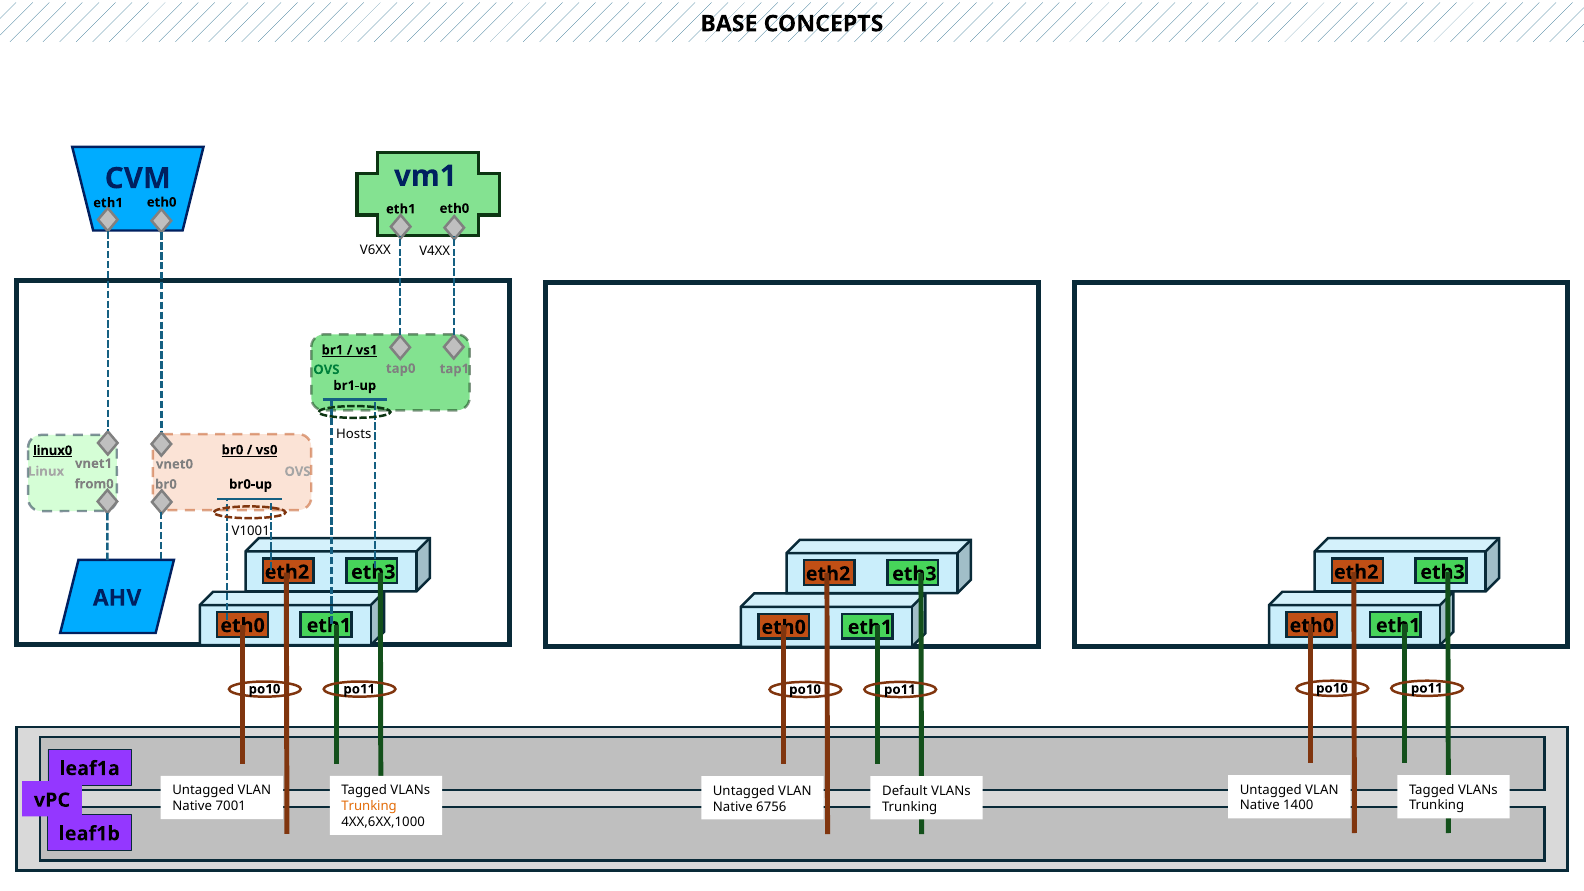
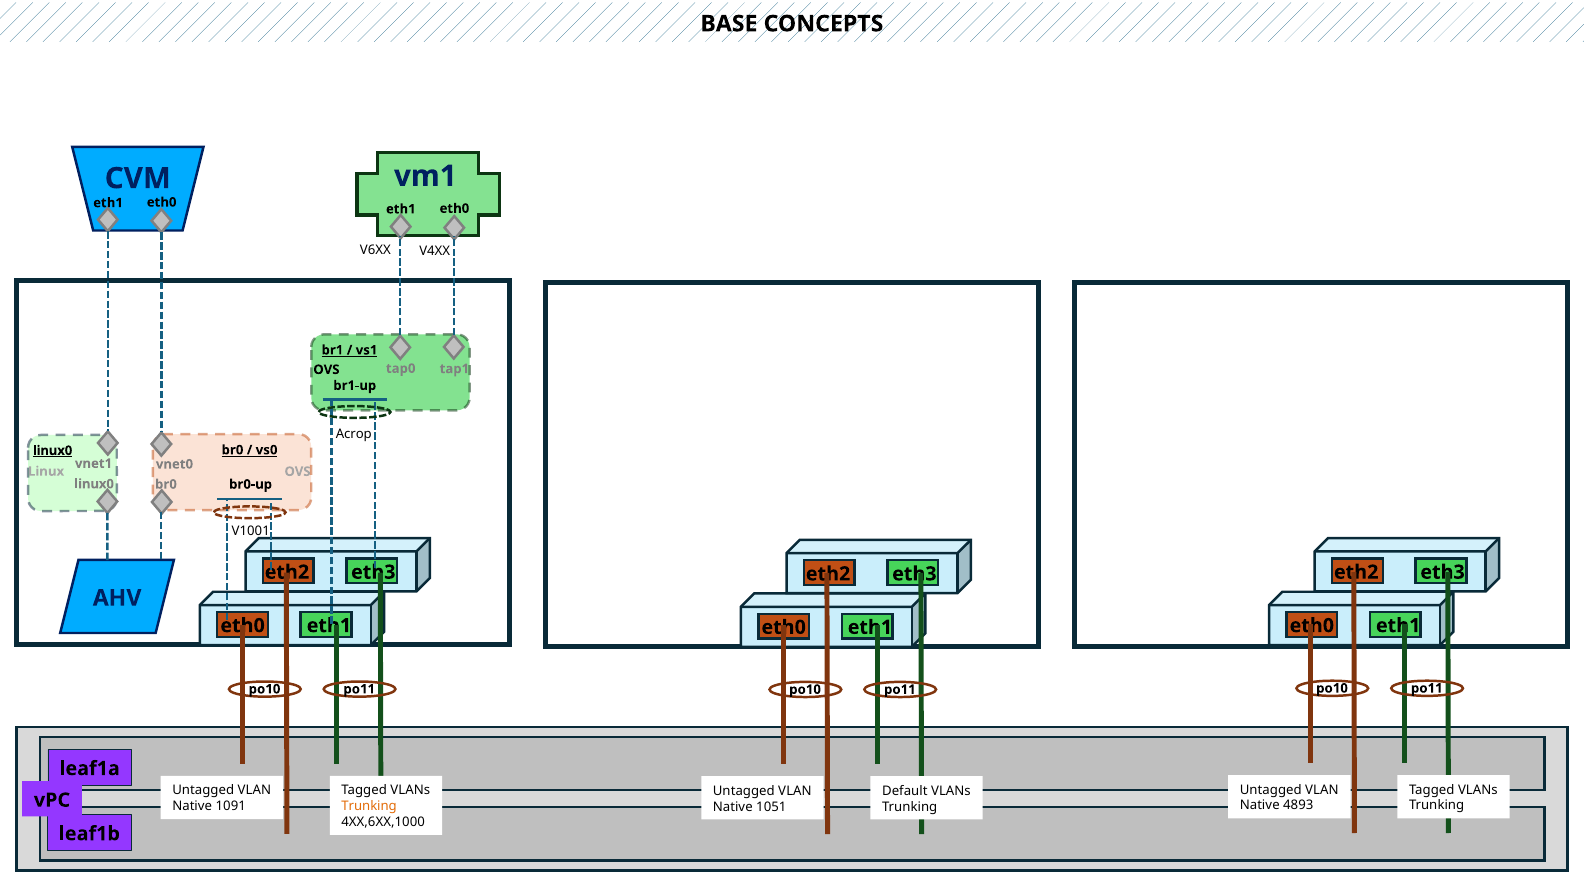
OVS colour: green -> black (326, 370)
Hosts: Hosts -> Acrop (354, 434)
from0: from0 -> linux0 (94, 484)
1400: 1400 -> 4893 (1298, 806)
7001: 7001 -> 1091 (231, 806)
6756: 6756 -> 1051 (771, 807)
